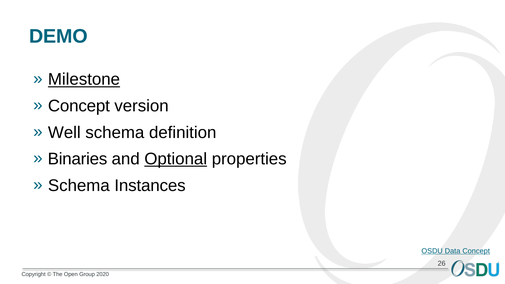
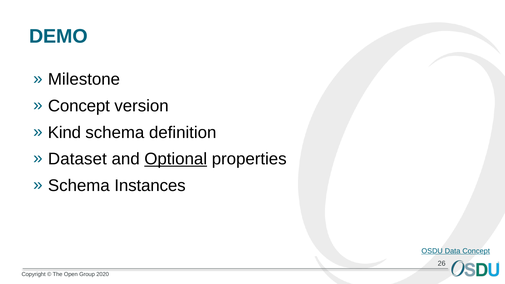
Milestone underline: present -> none (84, 79)
Well: Well -> Kind (64, 132)
Binaries: Binaries -> Dataset (77, 159)
